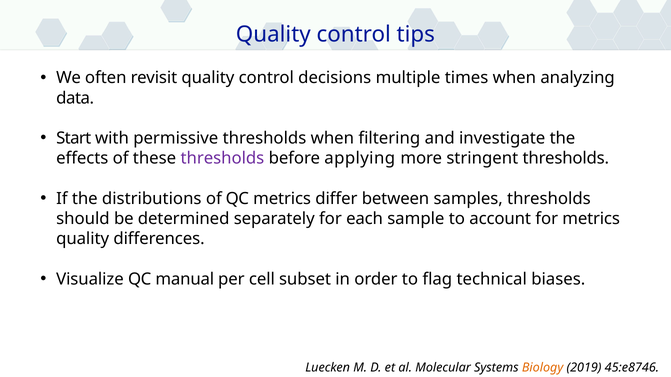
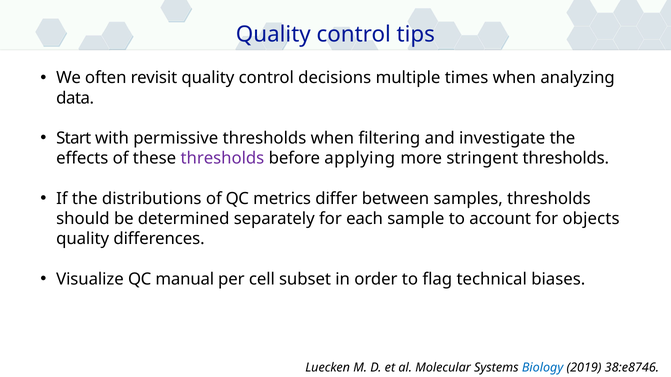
for metrics: metrics -> objects (591, 219)
Biology colour: orange -> blue (543, 368)
45:e8746: 45:e8746 -> 38:e8746 (632, 368)
